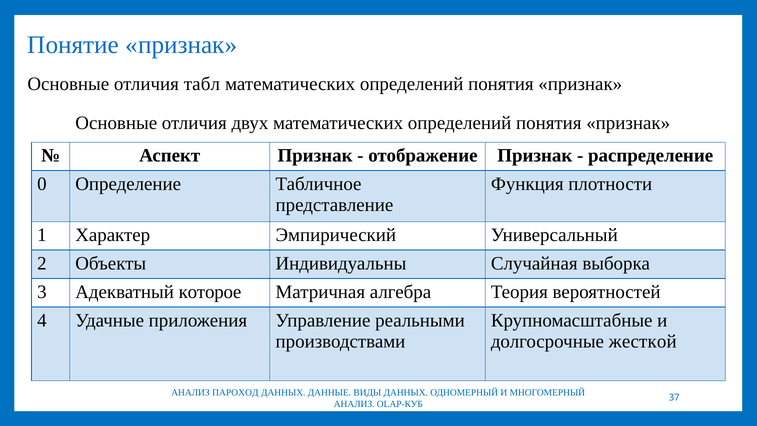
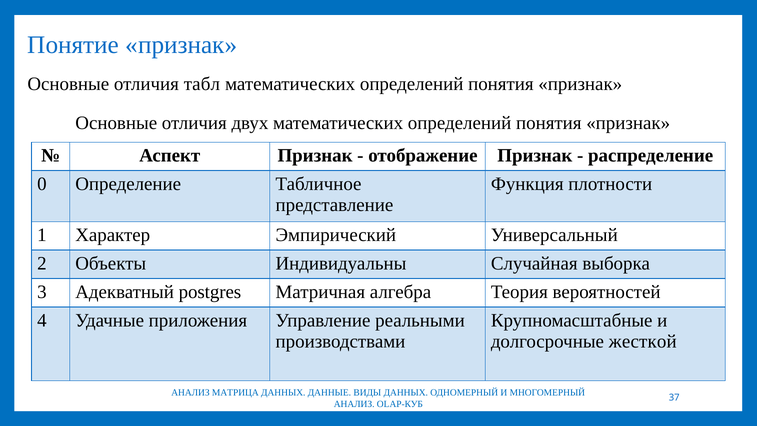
которое: которое -> postgres (210, 292)
ПАРОХОД: ПАРОХОД -> МАТРИЦА (235, 393)
